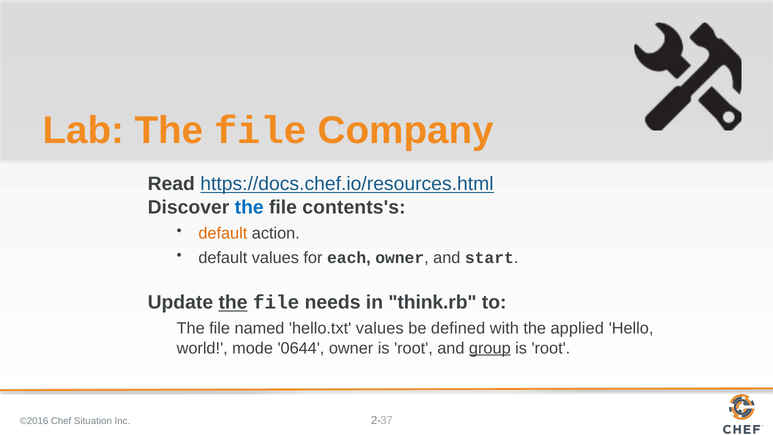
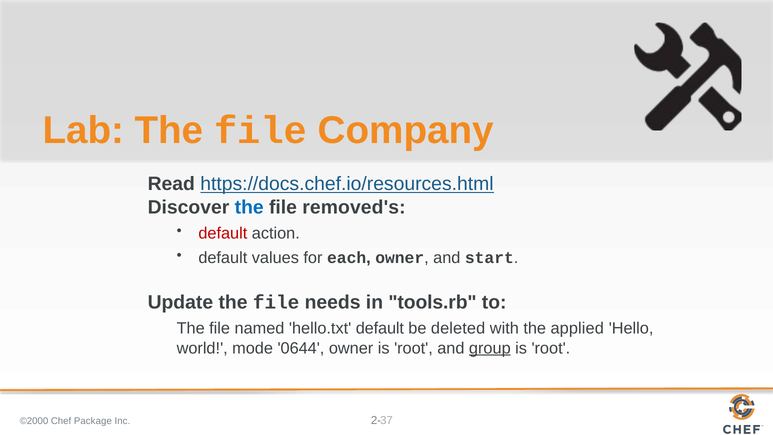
contents's: contents's -> removed's (354, 207)
default colour: orange -> red (223, 233)
the underline: present -> none (233, 302)
think.rb: think.rb -> tools.rb (433, 302)
hello.txt values: values -> default (380, 328)
defined: defined -> deleted (458, 328)
©2016: ©2016 -> ©2000 (34, 421)
Situation: Situation -> Package (93, 421)
